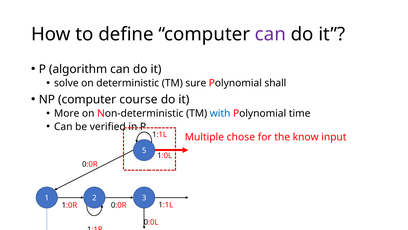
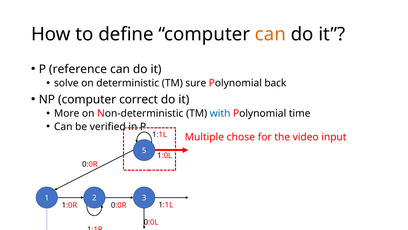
can colour: purple -> orange (270, 34)
algorithm: algorithm -> reference (78, 69)
shall: shall -> back (275, 83)
course: course -> correct (139, 99)
know: know -> video (306, 137)
